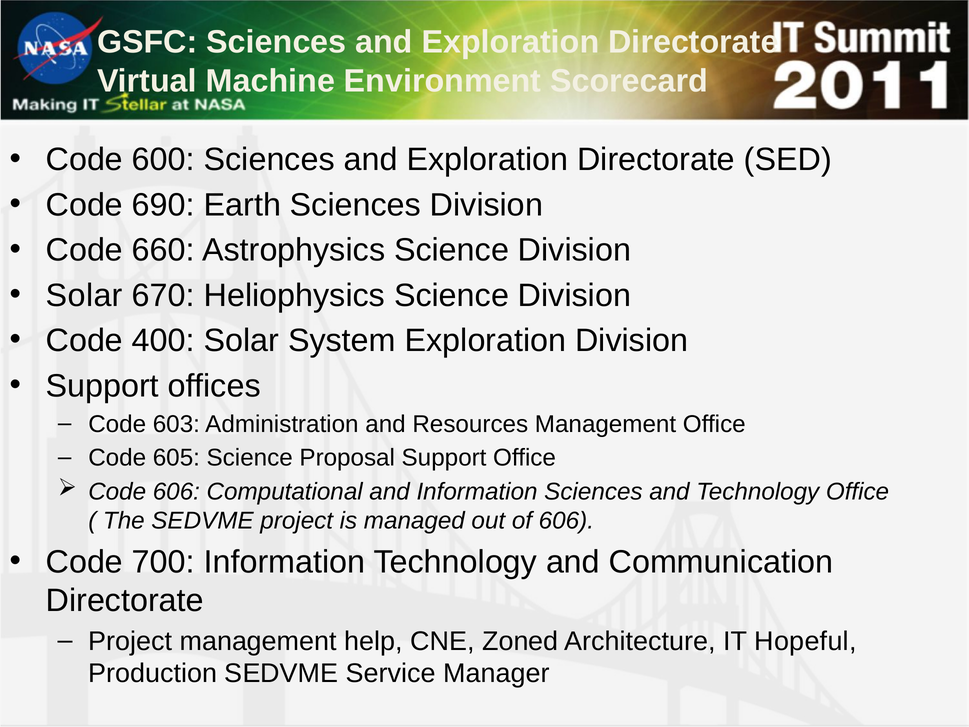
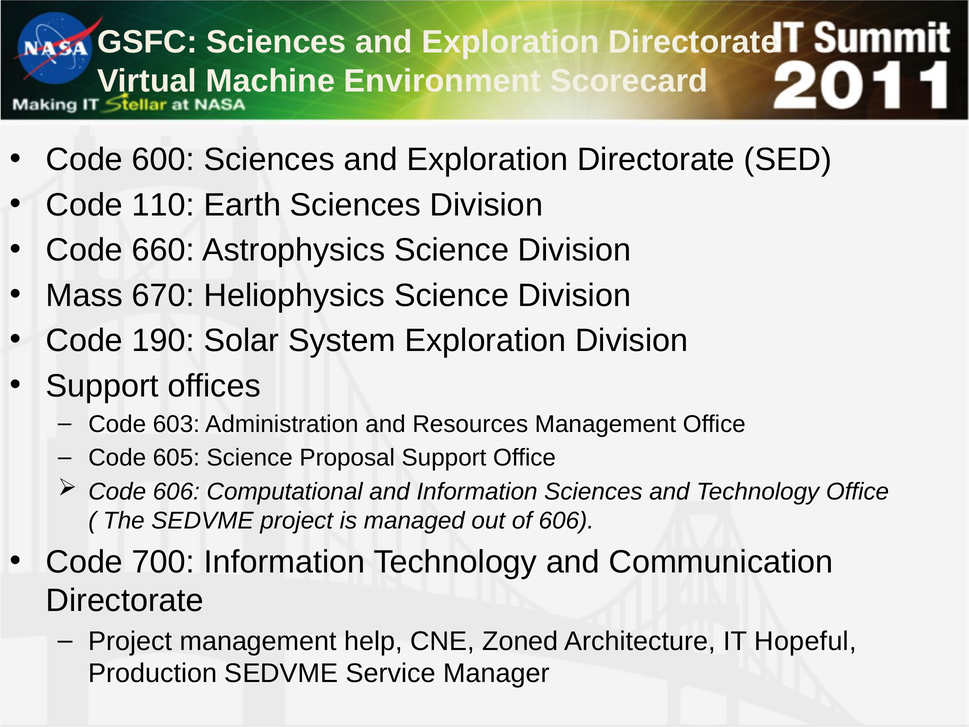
690: 690 -> 110 (163, 205)
Solar: Solar -> Mass (84, 295)
400: 400 -> 190 (163, 341)
